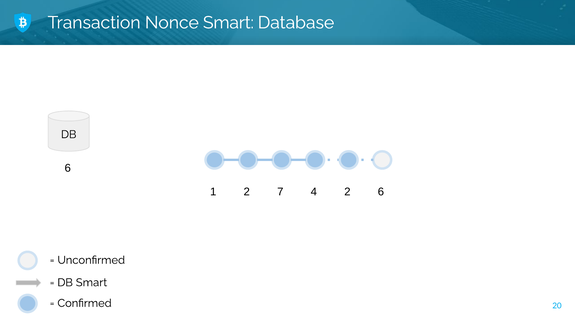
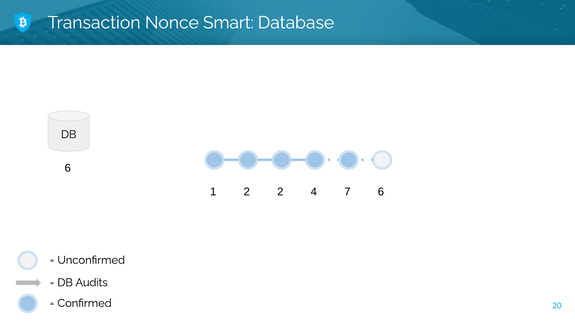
2 7: 7 -> 2 (280, 192)
4 2: 2 -> 7 (347, 192)
DB Smart: Smart -> Audits (92, 283)
